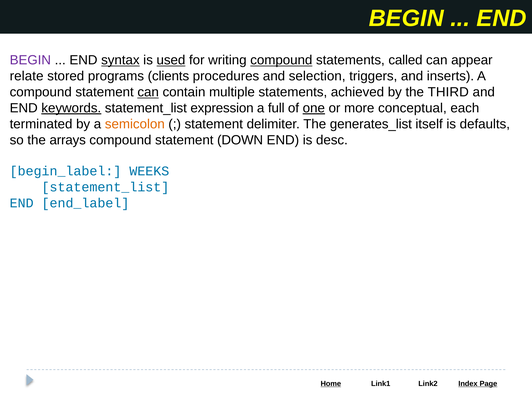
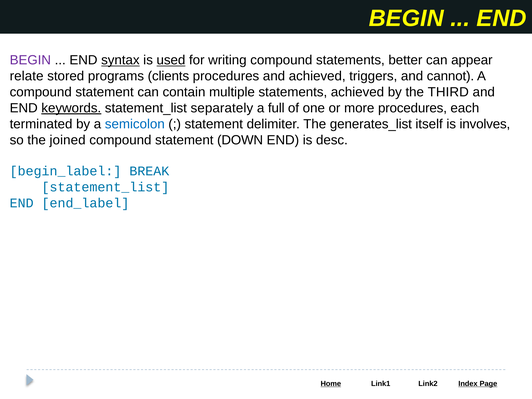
compound underline: present -> none (281, 60)
called: called -> better (405, 60)
and selection: selection -> achieved (317, 76)
inserts: inserts -> cannot (450, 76)
can underline: present -> none (148, 92)
expression: expression -> separately (222, 108)
one underline: present -> none (314, 108)
more conceptual: conceptual -> procedures (413, 108)
semicolon colour: orange -> blue (135, 124)
defaults: defaults -> involves (485, 124)
arrays: arrays -> joined (68, 140)
WEEKS: WEEKS -> BREAK (149, 171)
